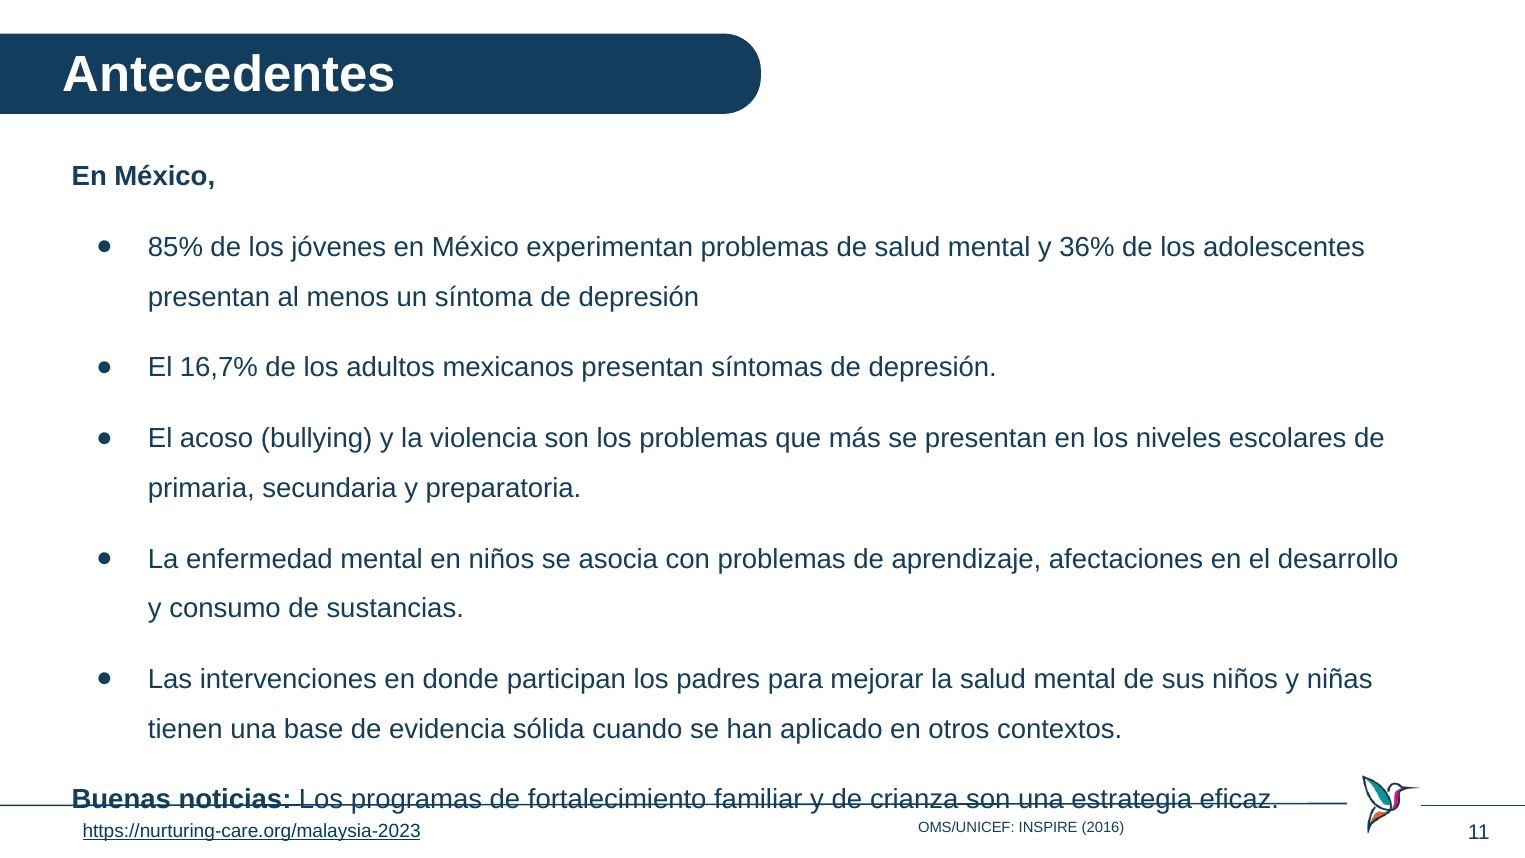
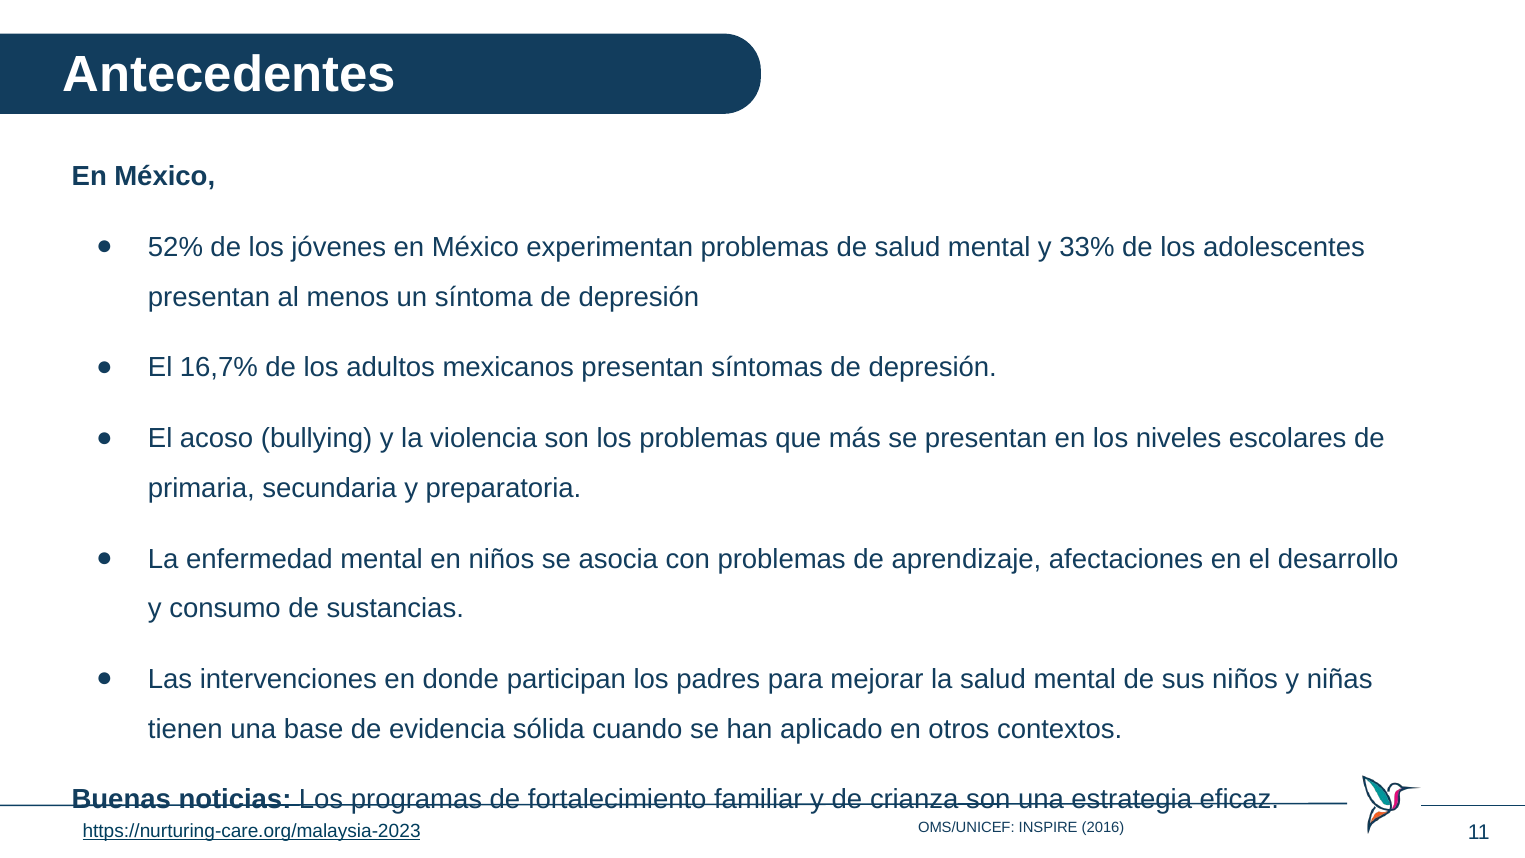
85%: 85% -> 52% (175, 247)
36%: 36% -> 33% (1087, 247)
